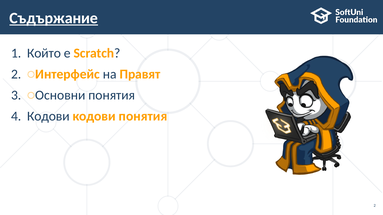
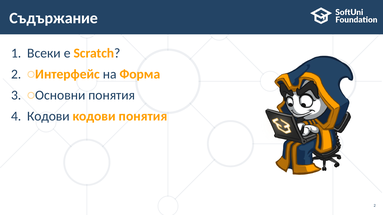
Съдържание underline: present -> none (54, 18)
Който: Който -> Всеки (44, 53)
Правят: Правят -> Форма (140, 74)
